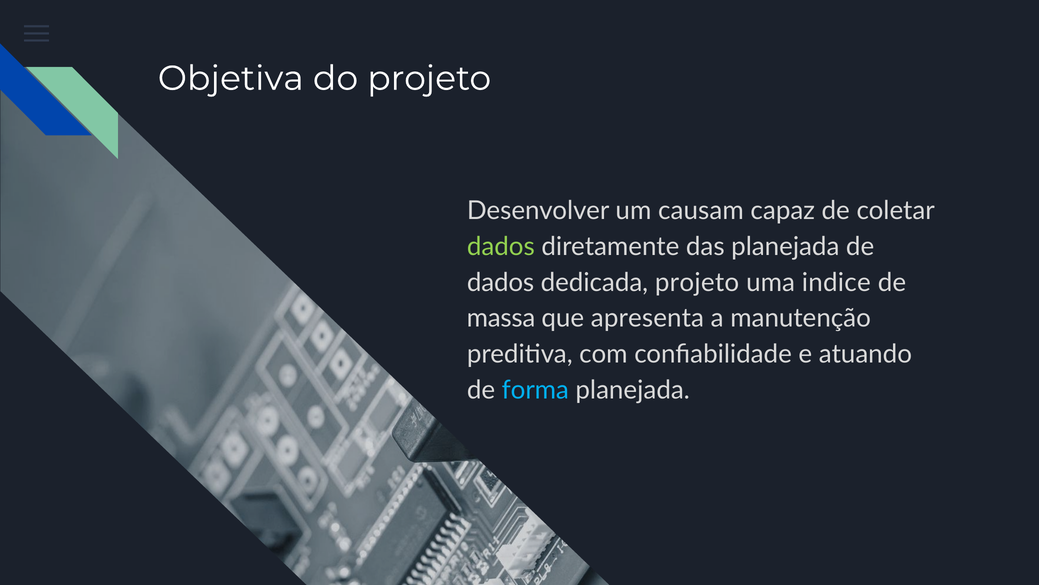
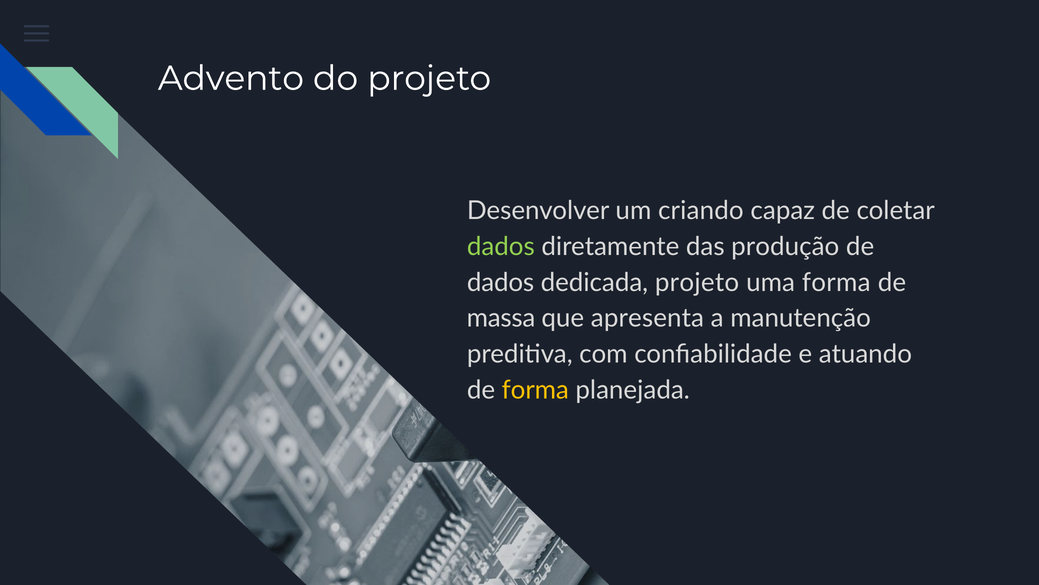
Objetiva: Objetiva -> Advento (231, 78)
causam: causam -> criando (701, 211)
das planejada: planejada -> produção (785, 246)
uma indice: indice -> forma (836, 282)
forma colour: light blue -> yellow (535, 390)
